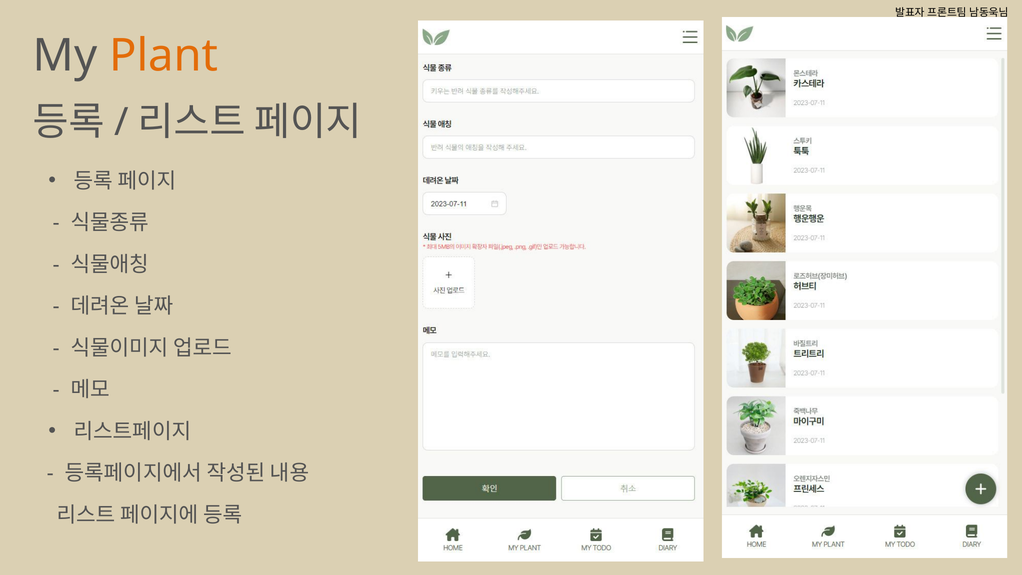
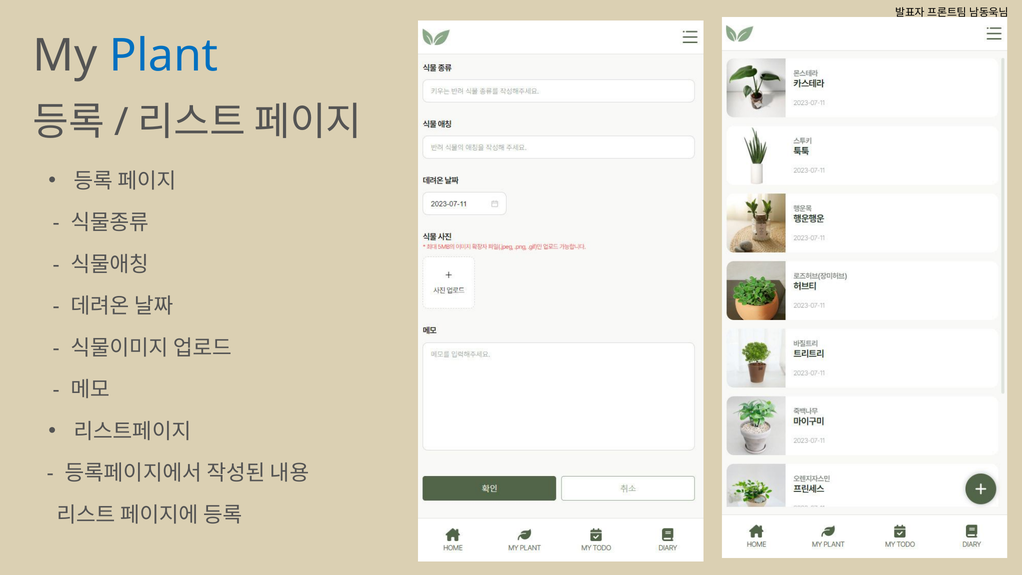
Plant colour: orange -> blue (164, 56)
